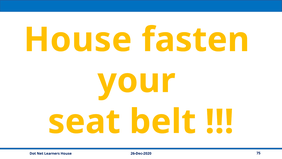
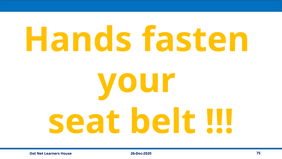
House: House -> Hands (78, 40)
